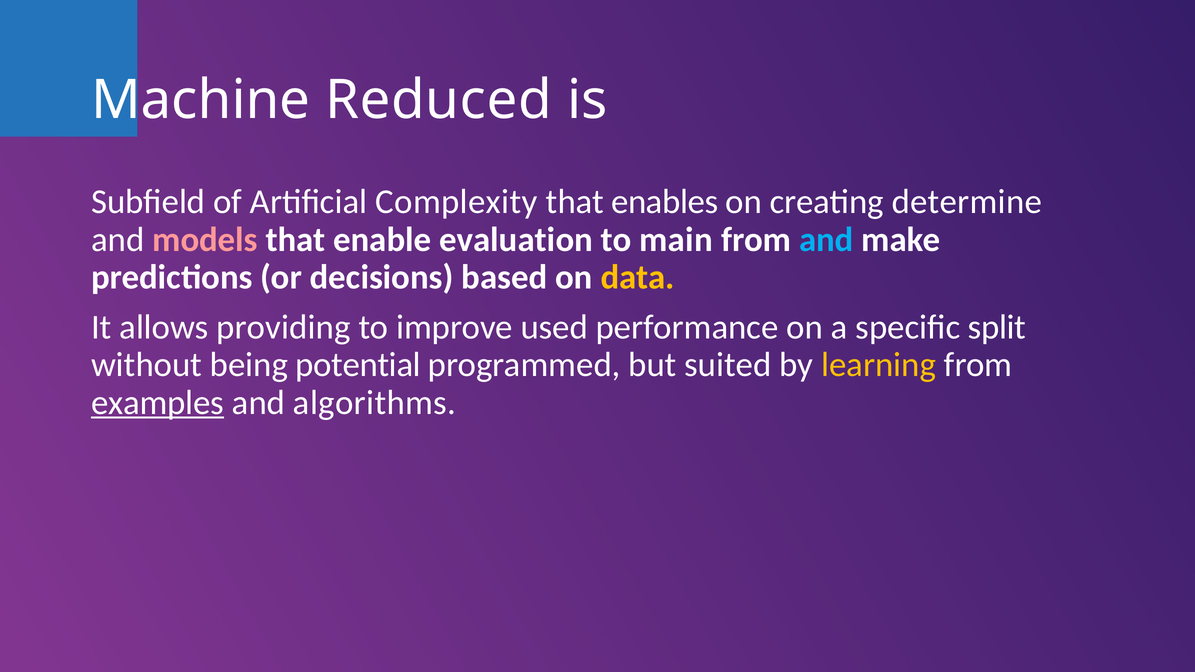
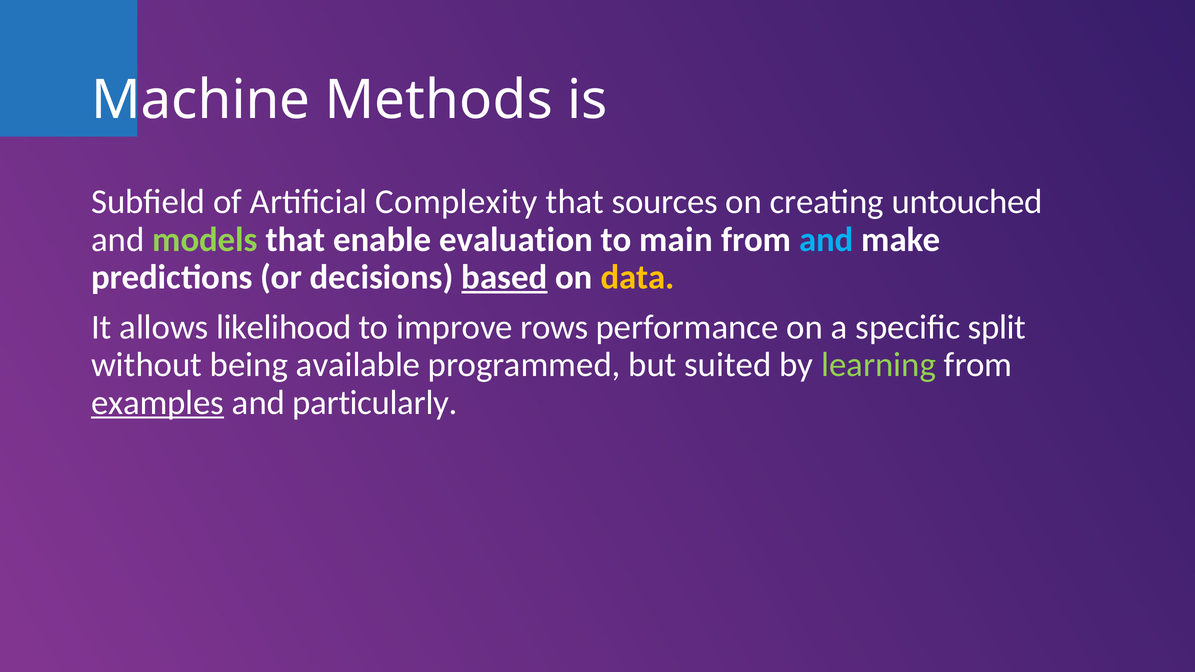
Reduced: Reduced -> Methods (439, 100)
enables: enables -> sources (665, 202)
determine: determine -> untouched (967, 202)
models colour: pink -> light green (205, 240)
based underline: none -> present (504, 277)
providing: providing -> likelihood (284, 327)
used: used -> rows (554, 327)
potential: potential -> available (358, 365)
learning colour: yellow -> light green (879, 365)
algorithms: algorithms -> particularly (375, 403)
